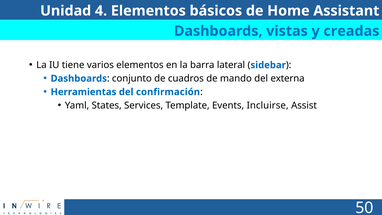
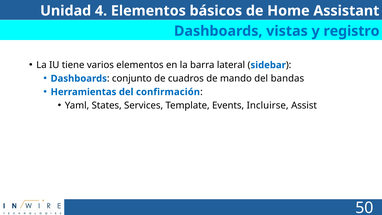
creadas: creadas -> registro (351, 31)
externa: externa -> bandas (287, 78)
